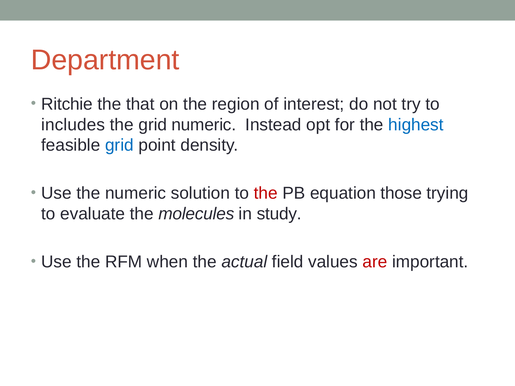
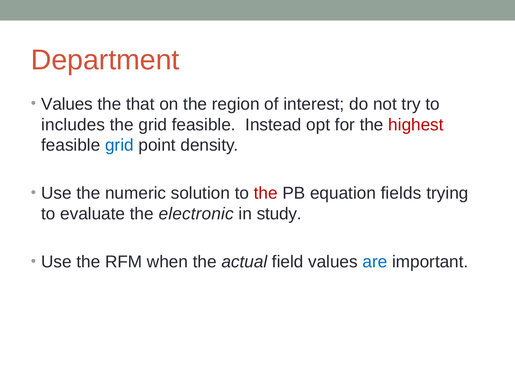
Ritchie: Ritchie -> Values (67, 104)
grid numeric: numeric -> feasible (204, 125)
highest colour: blue -> red (416, 125)
those: those -> fields (401, 193)
molecules: molecules -> electronic (196, 214)
are colour: red -> blue (375, 262)
